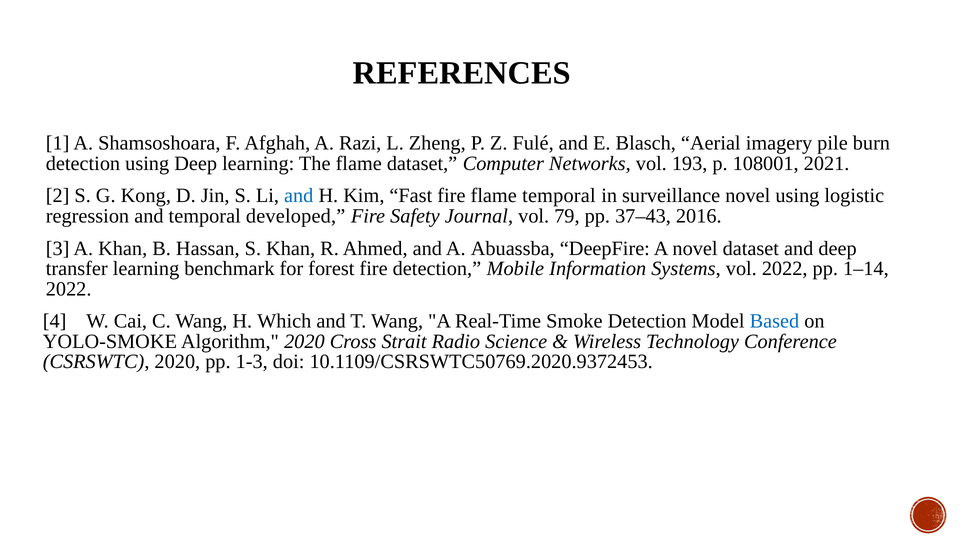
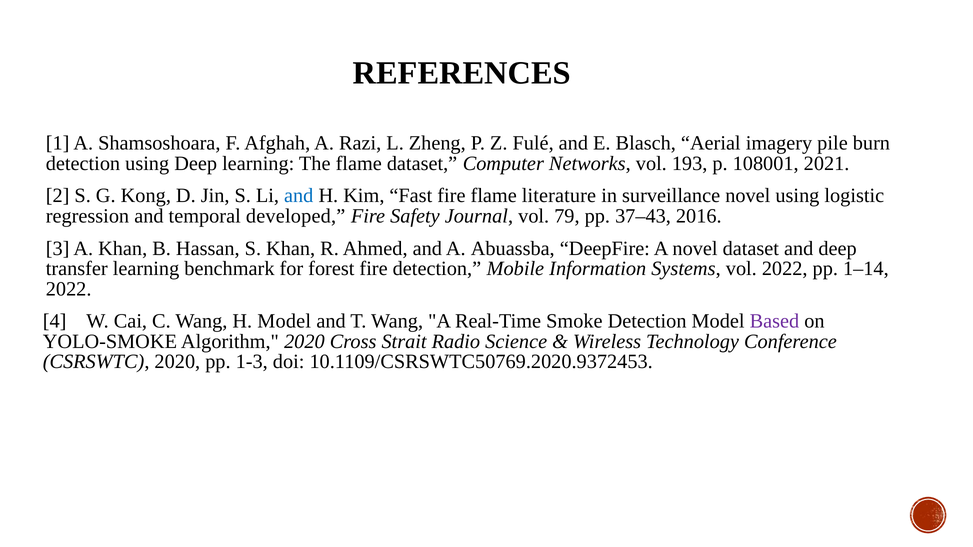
flame temporal: temporal -> literature (559, 196)
H Which: Which -> Model (284, 321)
Based colour: blue -> purple (774, 321)
